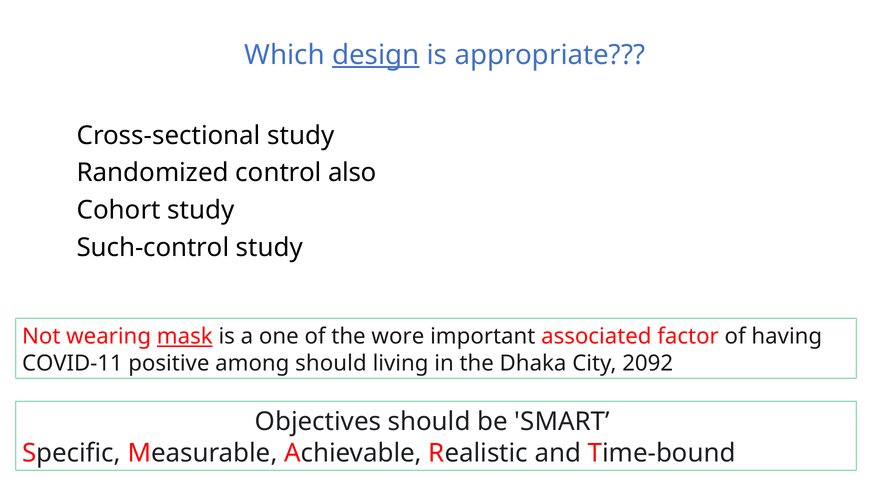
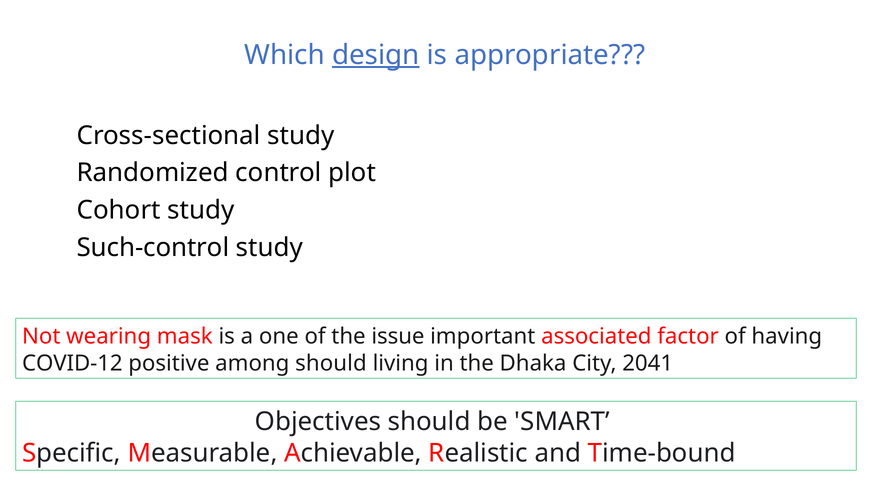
also: also -> plot (352, 173)
mask underline: present -> none (185, 336)
wore: wore -> issue (398, 336)
COVID-11: COVID-11 -> COVID-12 (72, 363)
2092: 2092 -> 2041 (648, 363)
